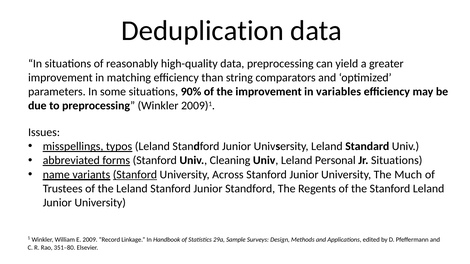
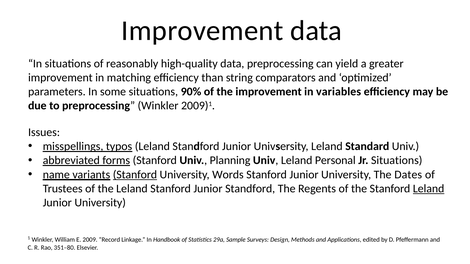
Deduplication: Deduplication -> Improvement (202, 31)
Cleaning: Cleaning -> Planning (230, 161)
Across: Across -> Words (228, 175)
Much: Much -> Dates (408, 175)
Leland underline: none -> present (429, 189)
